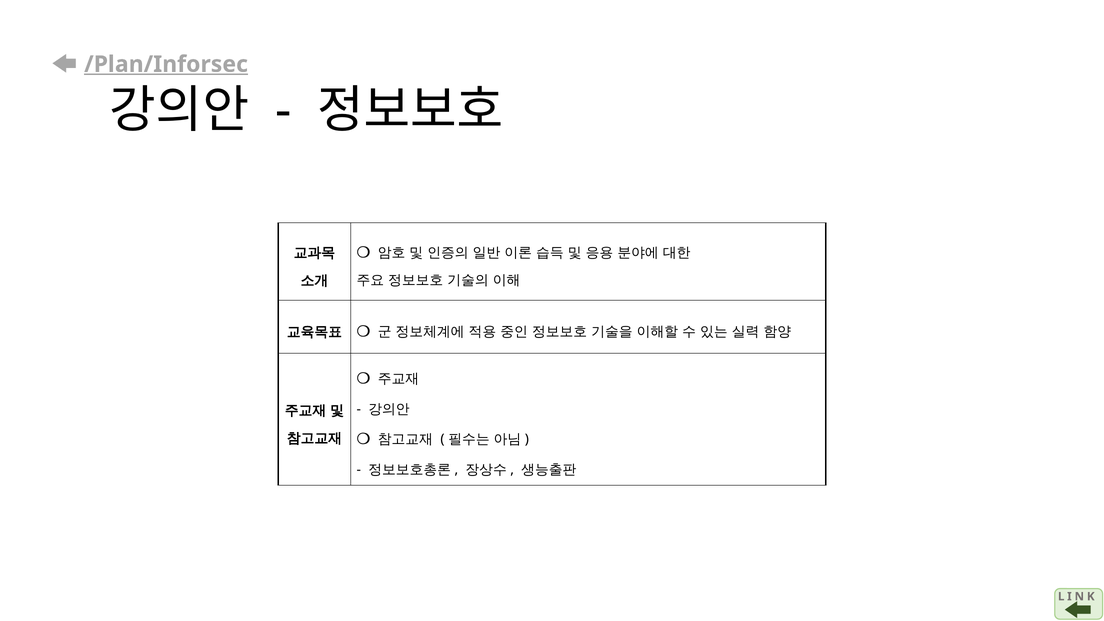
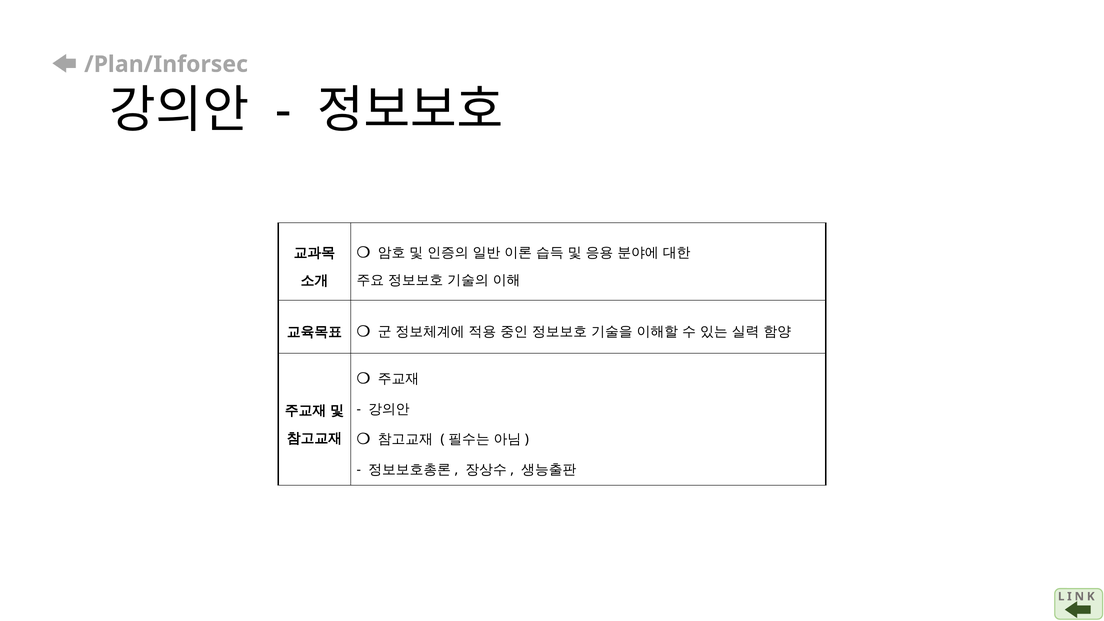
/Plan/Inforsec underline: present -> none (166, 64)
